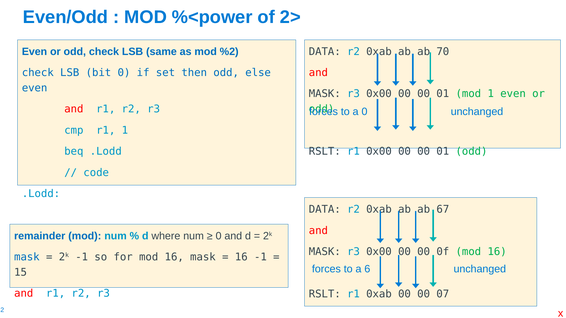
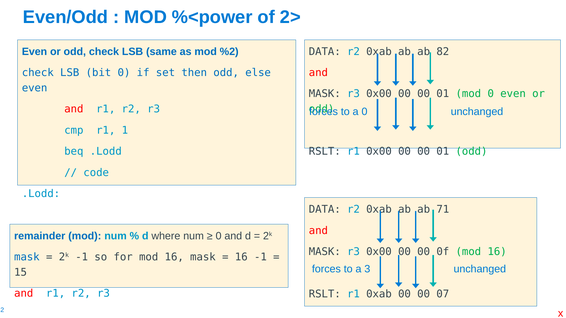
70: 70 -> 82 (443, 52)
mod 1: 1 -> 0 (491, 94)
67: 67 -> 71 (443, 210)
6: 6 -> 3 (367, 269)
